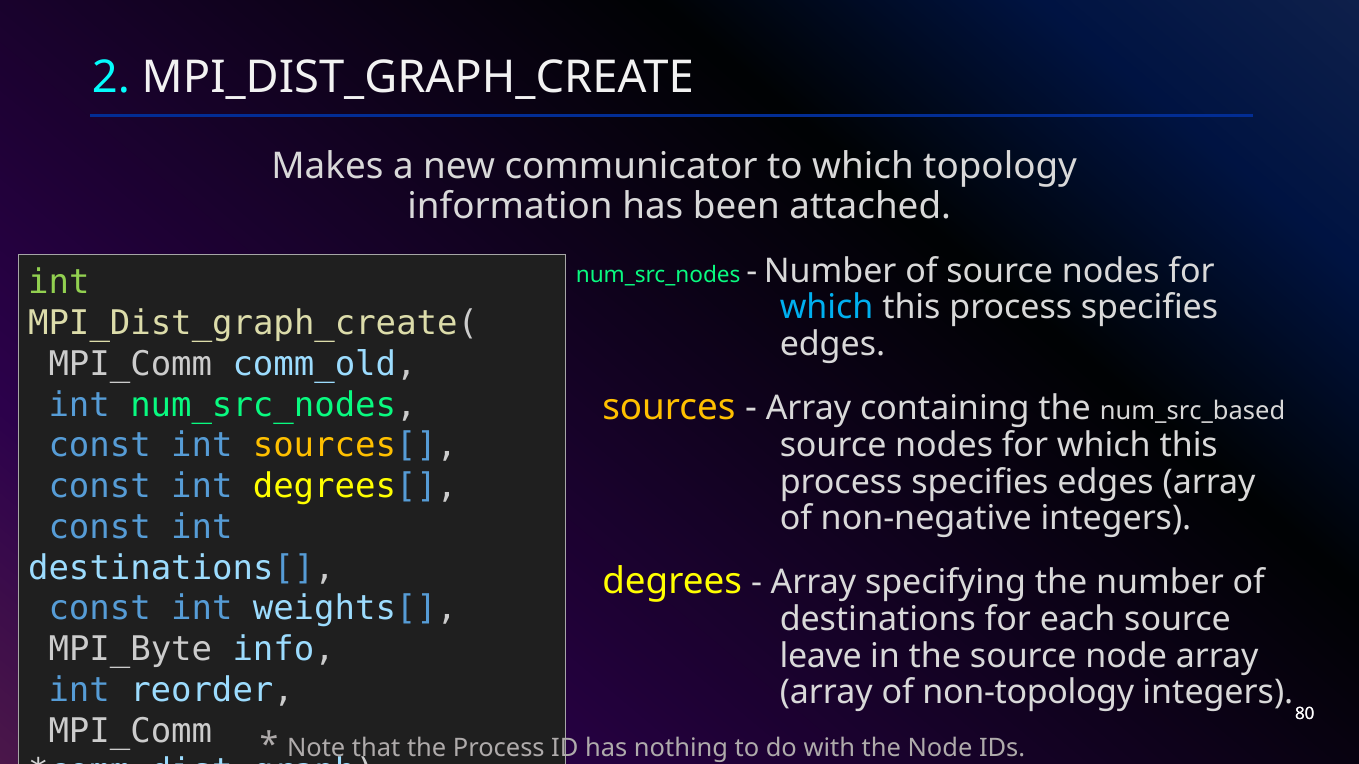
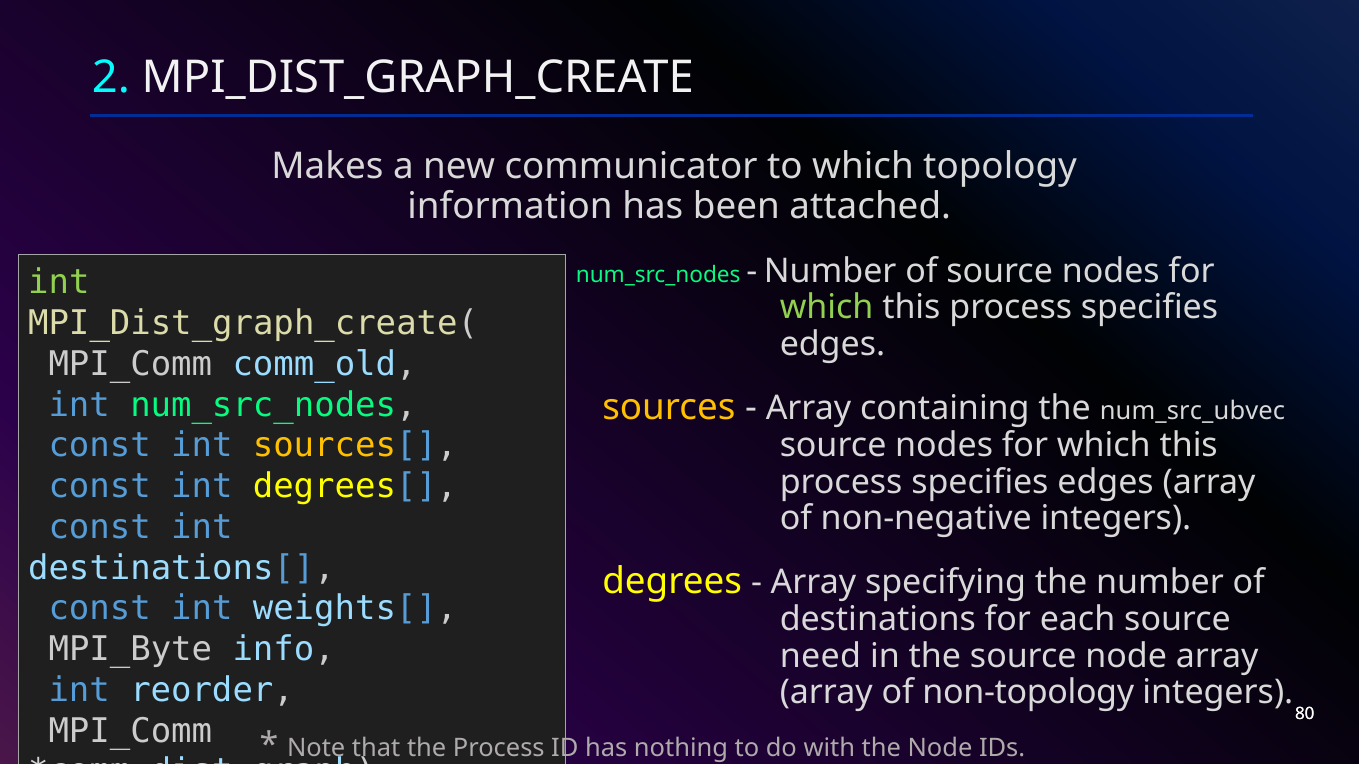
which colour: light blue -> light green (827, 308)
num_src_based: num_src_based -> num_src_ubvec (1192, 411)
leave: leave -> need (820, 656)
